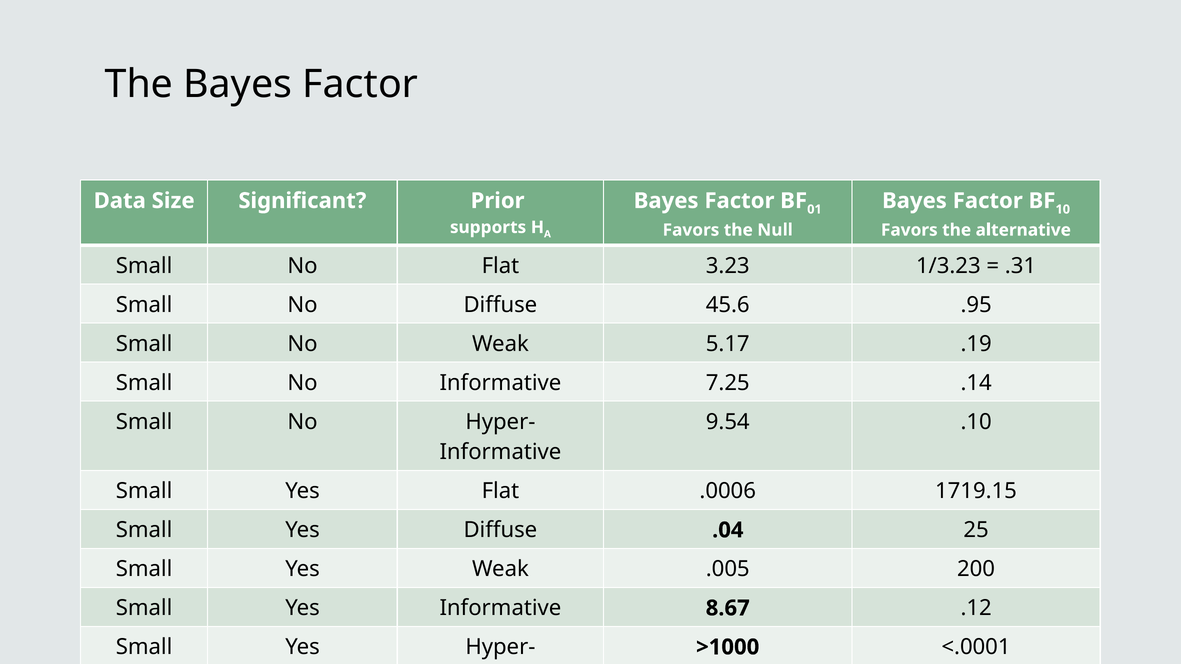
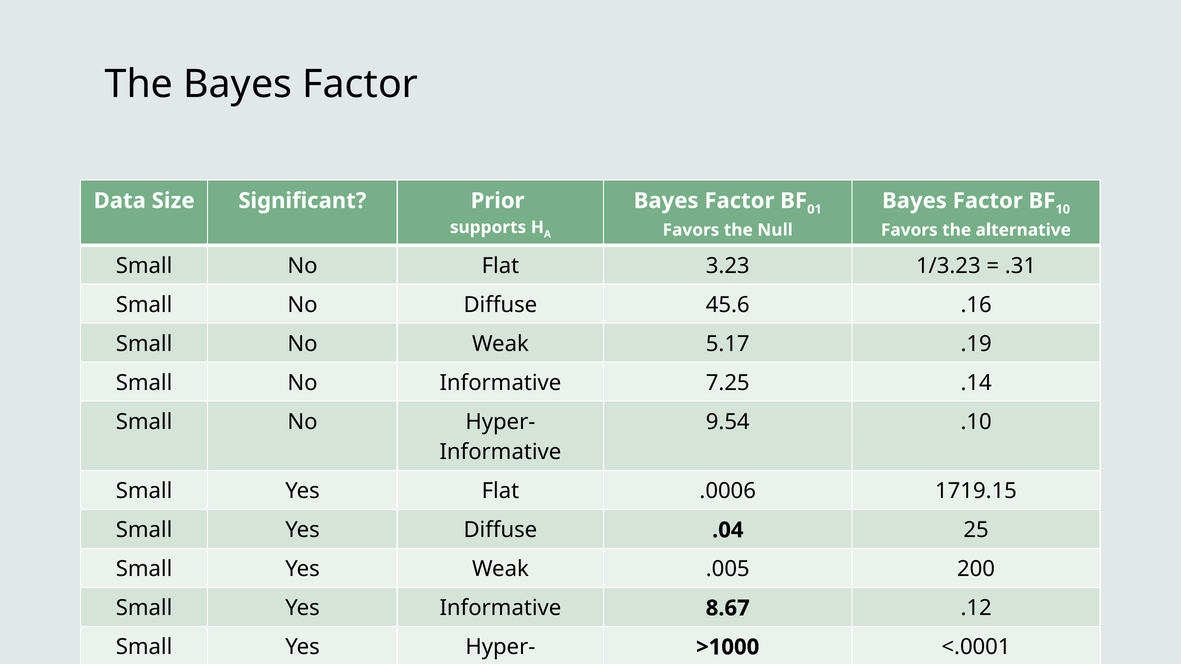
.95: .95 -> .16 (976, 305)
